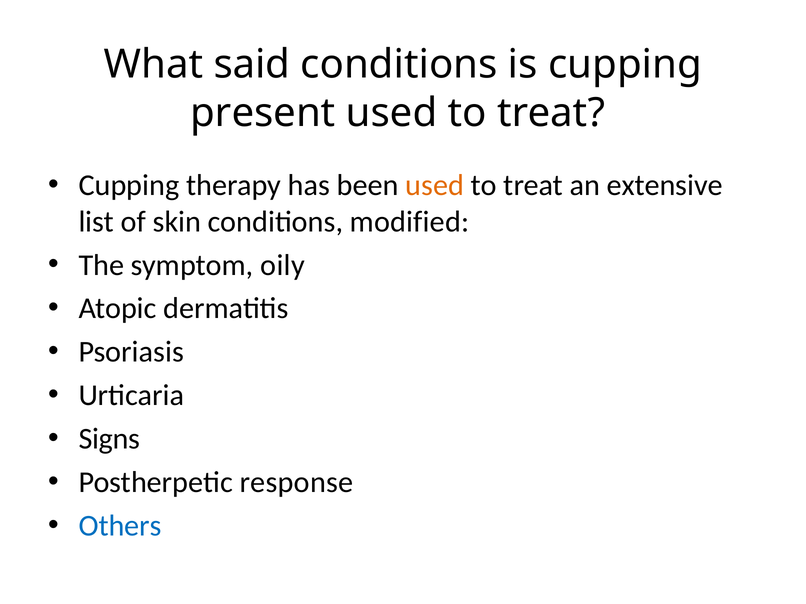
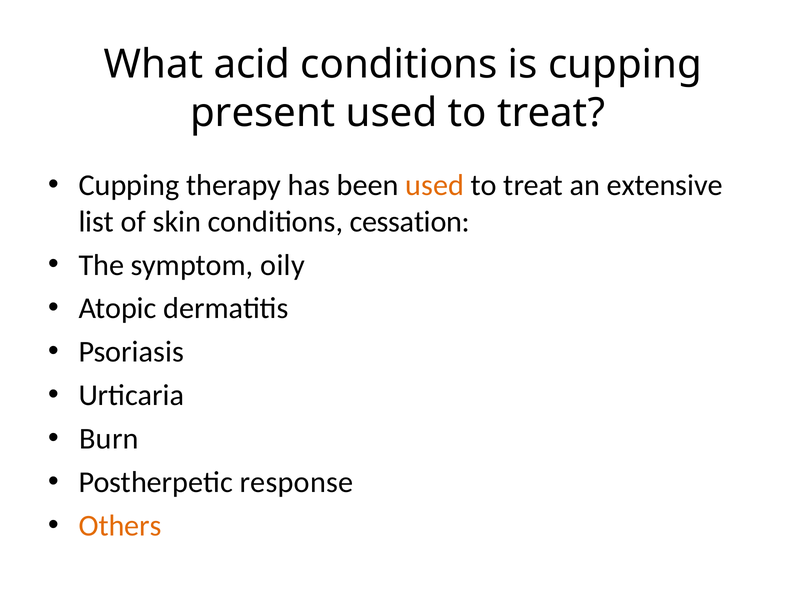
said: said -> acid (252, 65)
modified: modified -> cessation (410, 222)
Signs: Signs -> Burn (109, 439)
Others colour: blue -> orange (120, 526)
